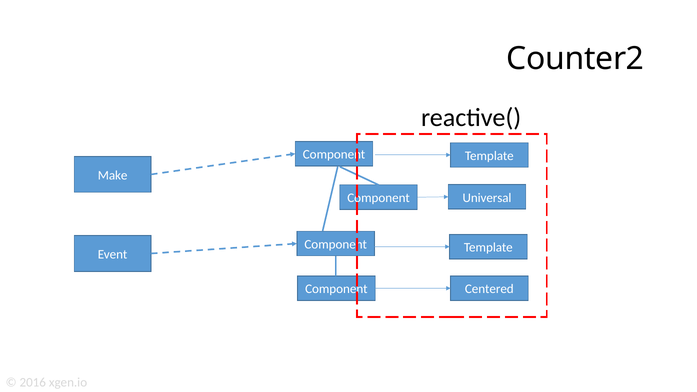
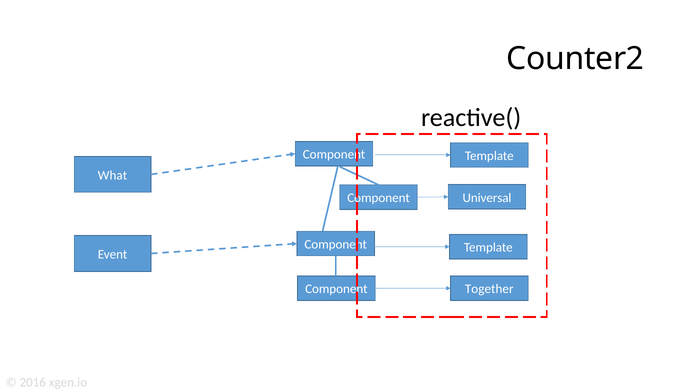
Make: Make -> What (113, 175)
Centered: Centered -> Together (489, 289)
